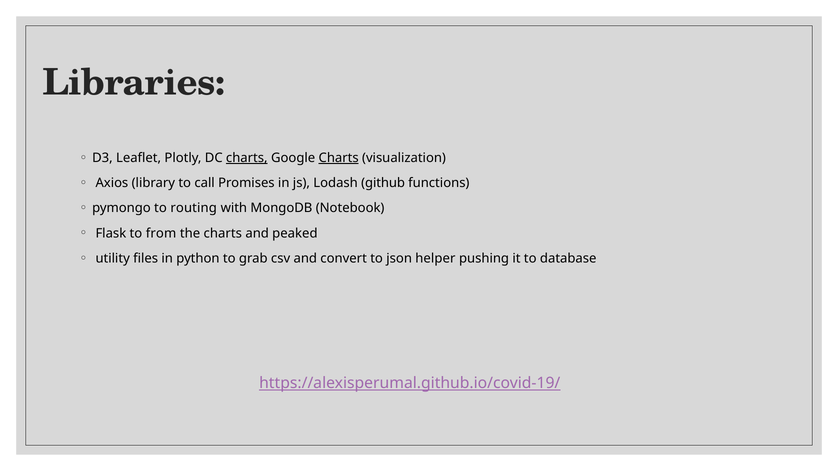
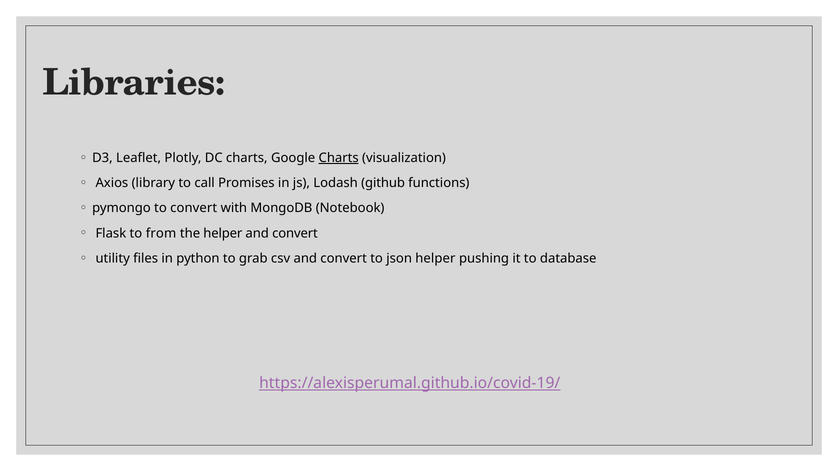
charts underline: present -> none (247, 158)
to routing: routing -> convert (194, 208)
the charts: charts -> helper (223, 233)
peaked: peaked -> convert (295, 233)
